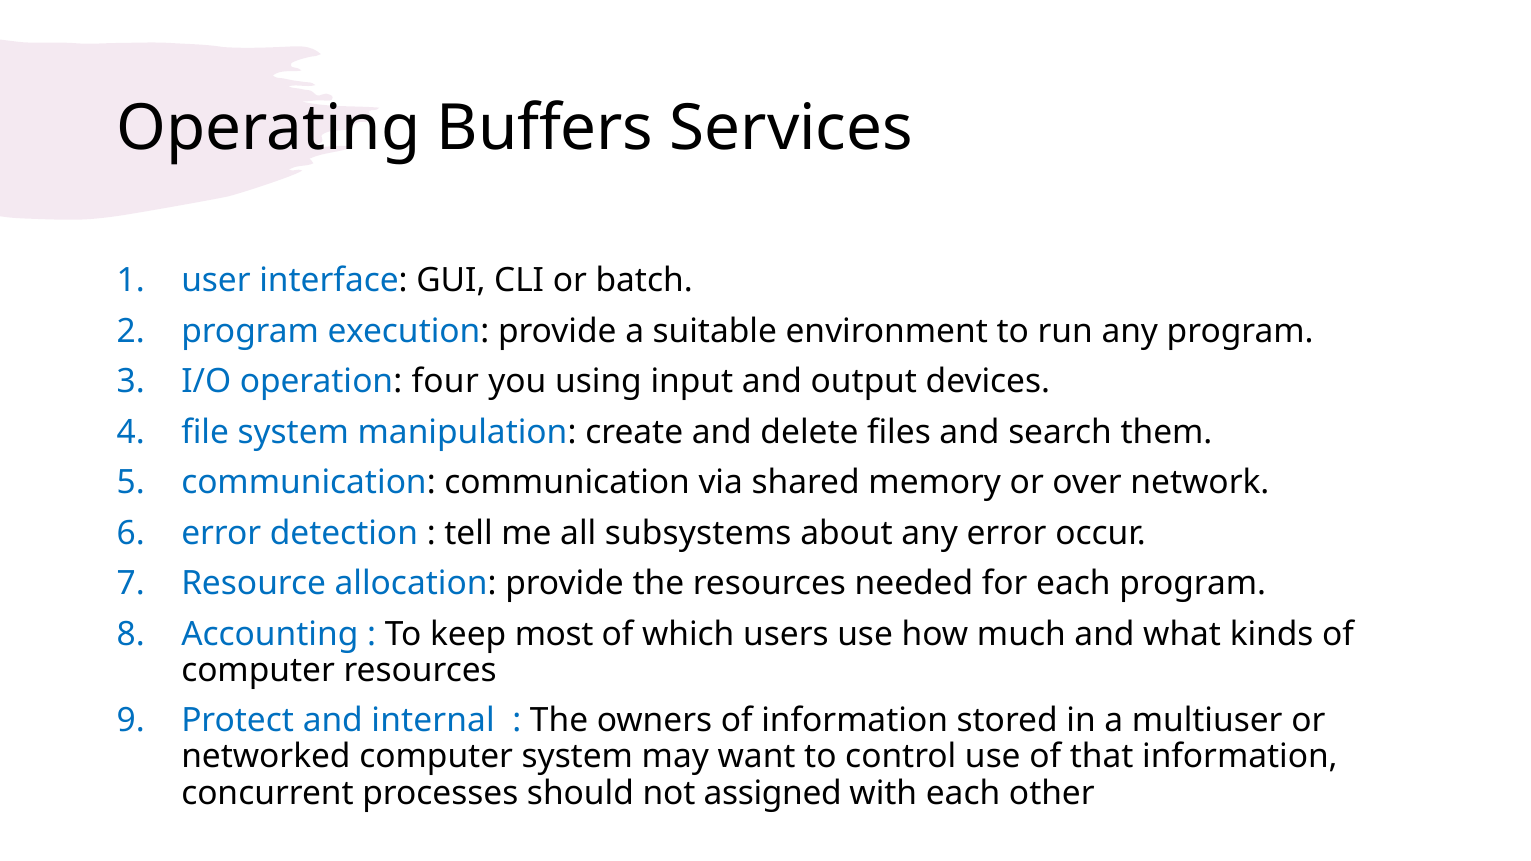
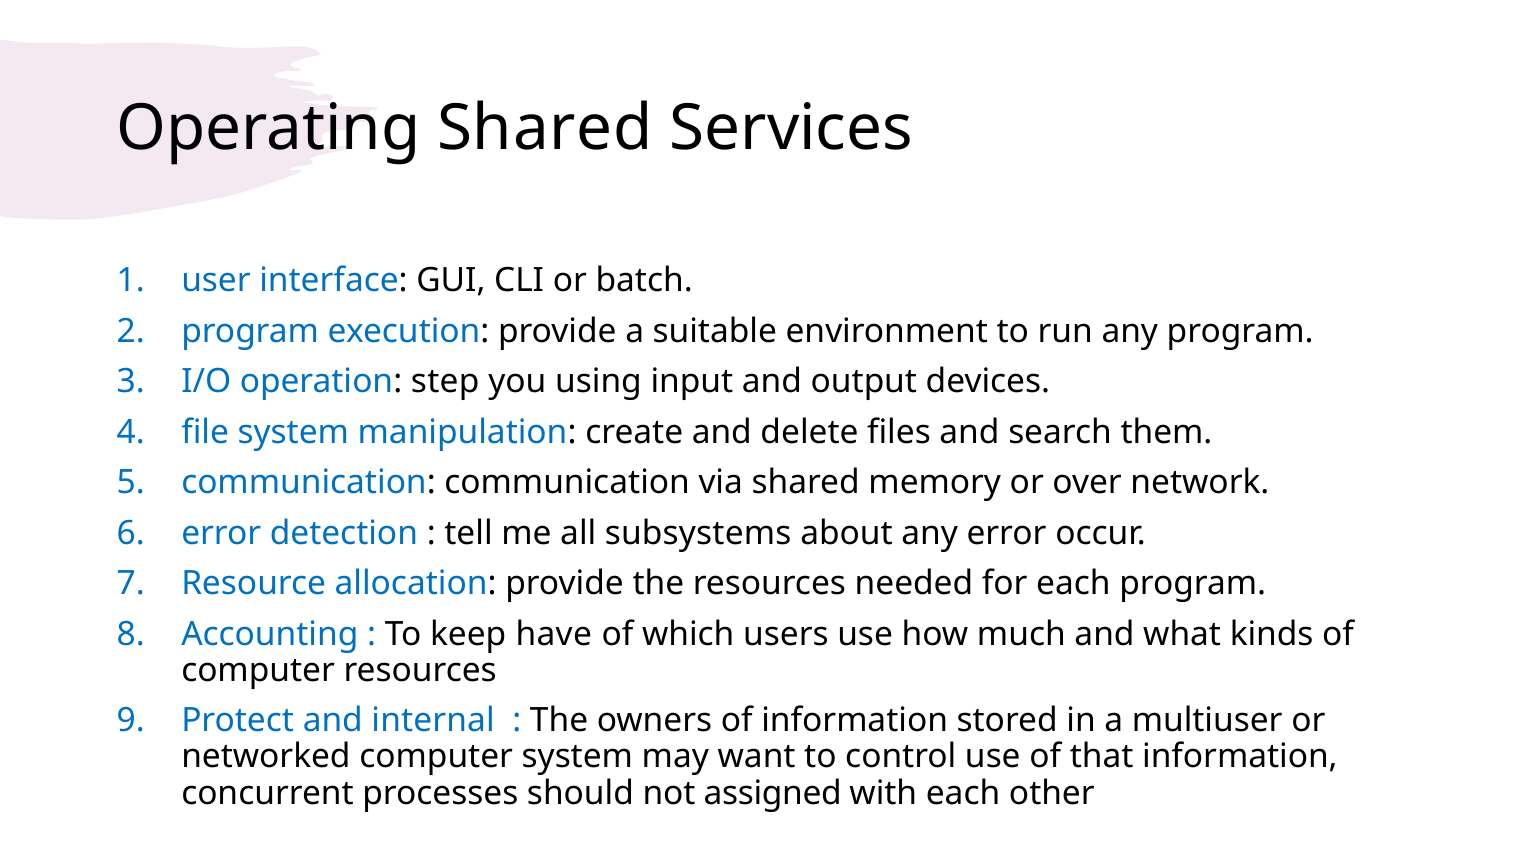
Operating Buffers: Buffers -> Shared (545, 129)
four: four -> step (445, 382)
most: most -> have (554, 634)
